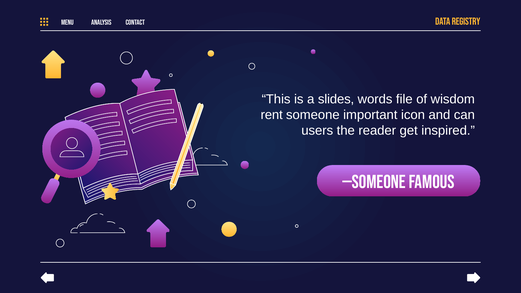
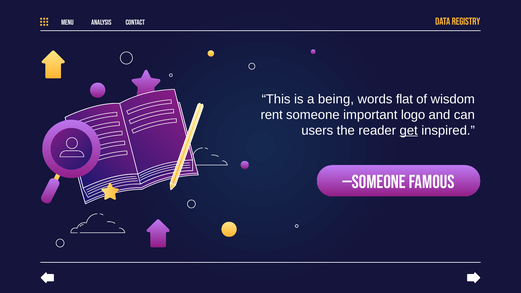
slides: slides -> being (336, 99)
file: file -> flat (404, 99)
icon: icon -> logo (413, 115)
get underline: none -> present (409, 130)
